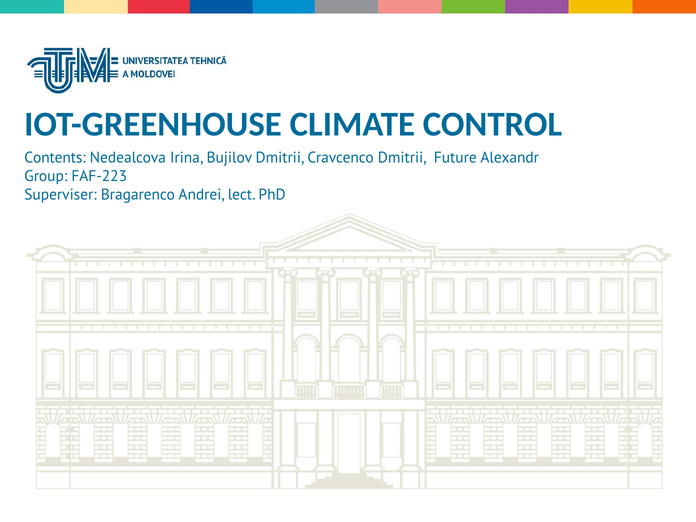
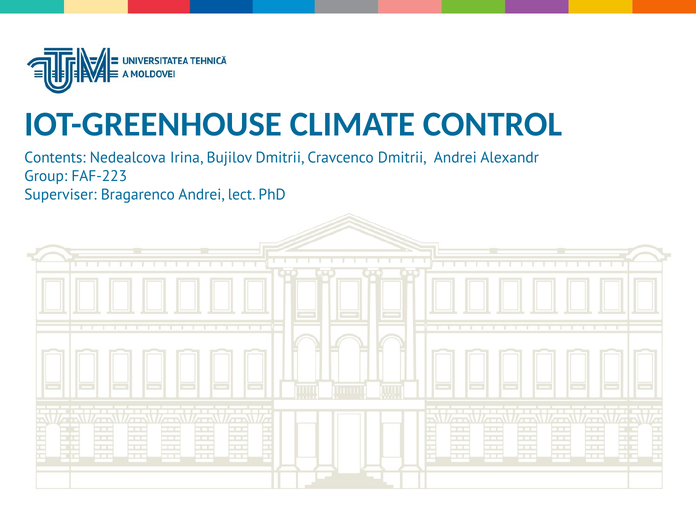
Dmitrii Future: Future -> Andrei (455, 158)
